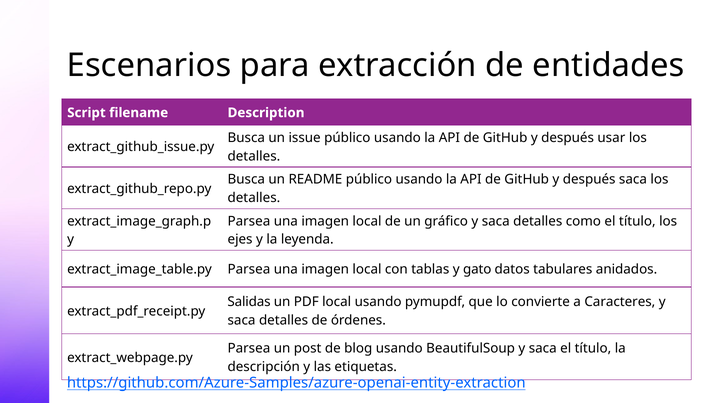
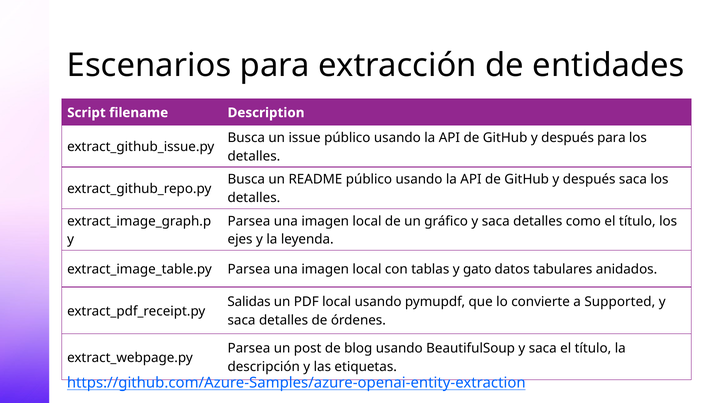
después usar: usar -> para (611, 138)
Caracteres: Caracteres -> Supported (620, 302)
